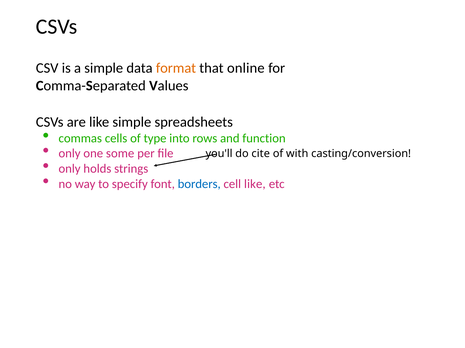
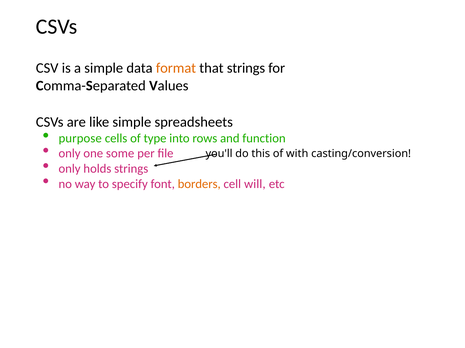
that online: online -> strings (246, 68)
commas: commas -> purpose (80, 139)
cite: cite -> this (261, 154)
borders colour: blue -> orange (199, 184)
cell like: like -> will (255, 184)
